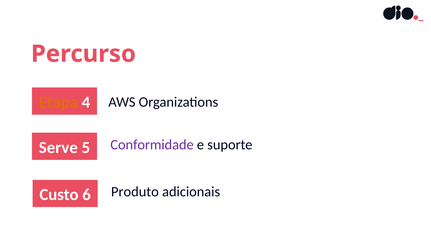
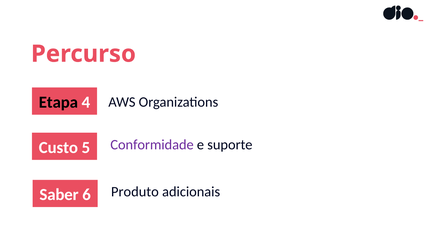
Etapa colour: orange -> black (58, 102)
Serve: Serve -> Custo (58, 147)
Custo: Custo -> Saber (59, 194)
